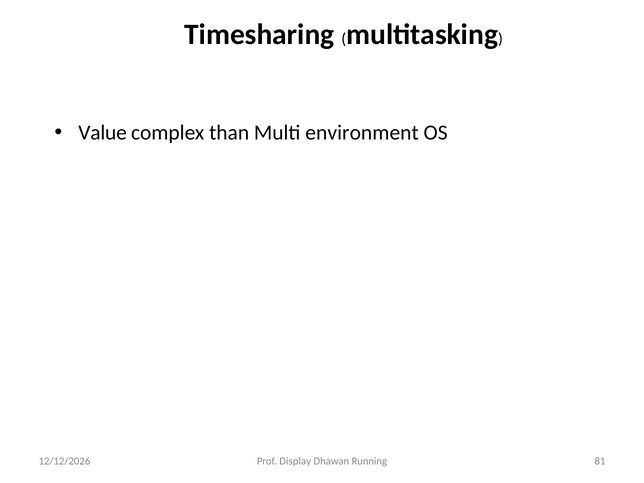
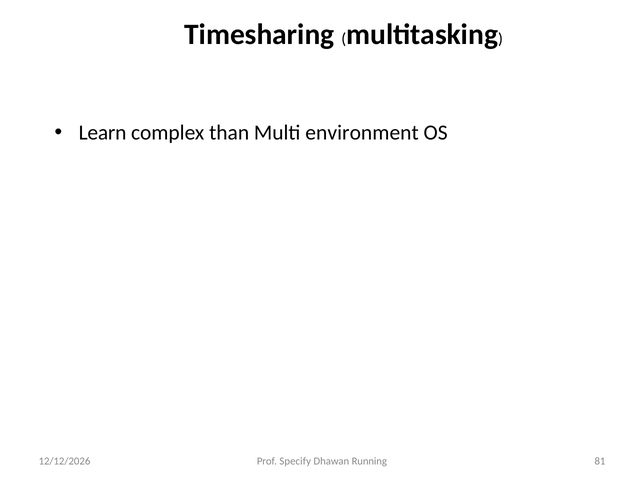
Value: Value -> Learn (103, 133)
Display: Display -> Specify (295, 461)
